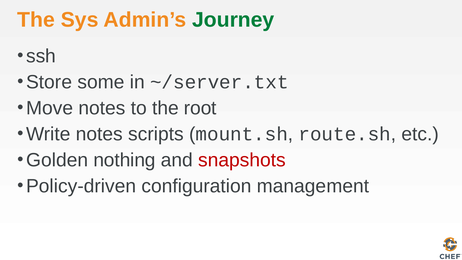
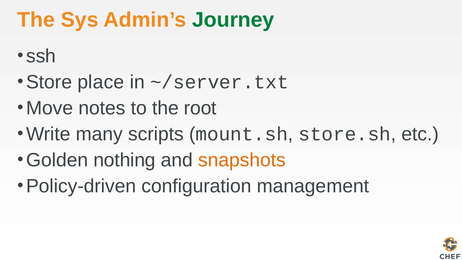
some: some -> place (101, 82)
Write notes: notes -> many (99, 134)
route.sh: route.sh -> store.sh (345, 134)
snapshots colour: red -> orange (242, 160)
